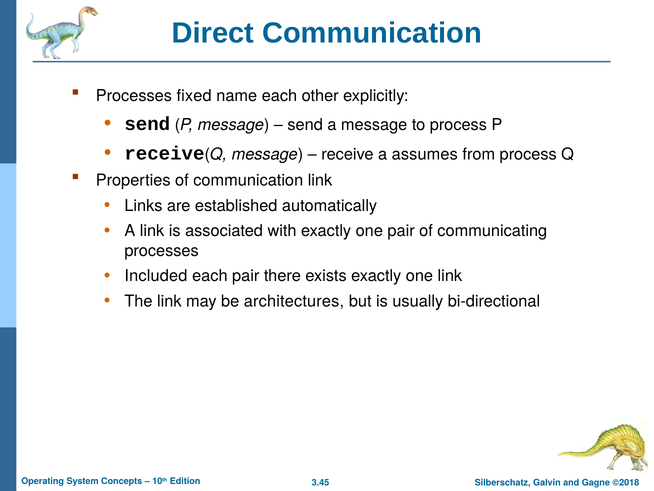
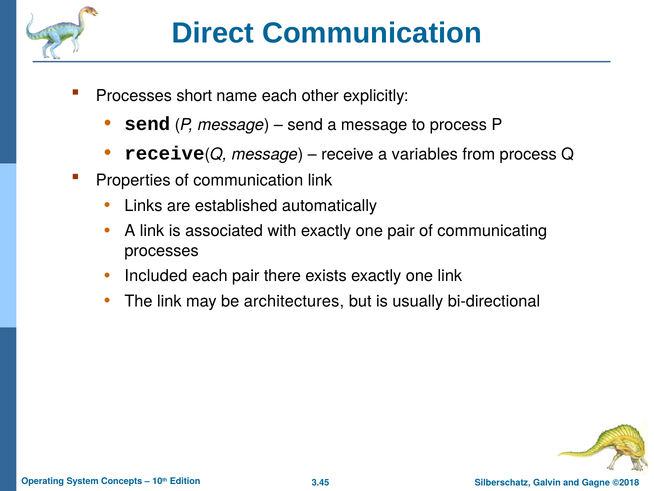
fixed: fixed -> short (194, 96)
assumes: assumes -> variables (425, 154)
